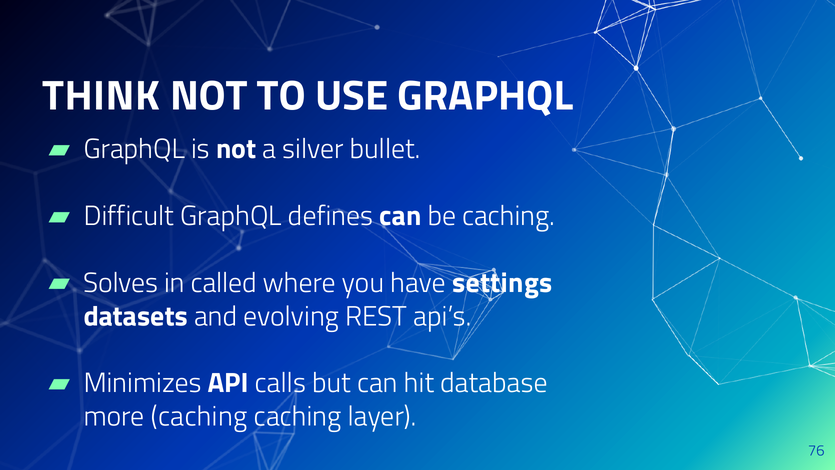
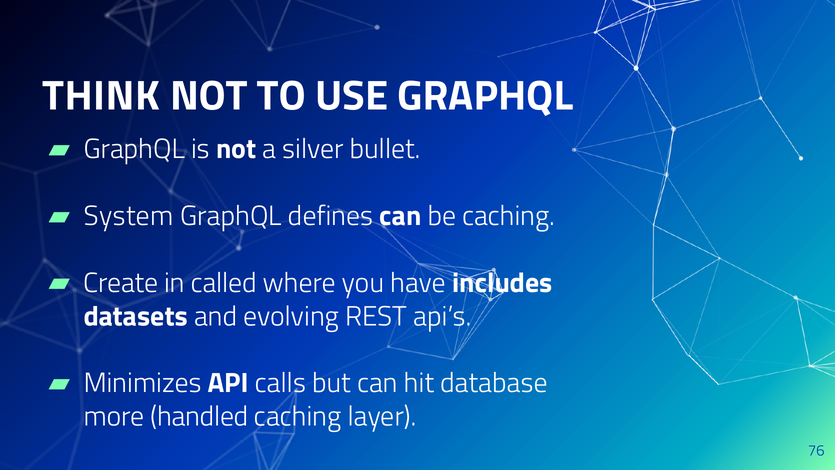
Difficult: Difficult -> System (129, 216)
Solves: Solves -> Create (121, 283)
settings: settings -> includes (502, 283)
more caching: caching -> handled (199, 416)
